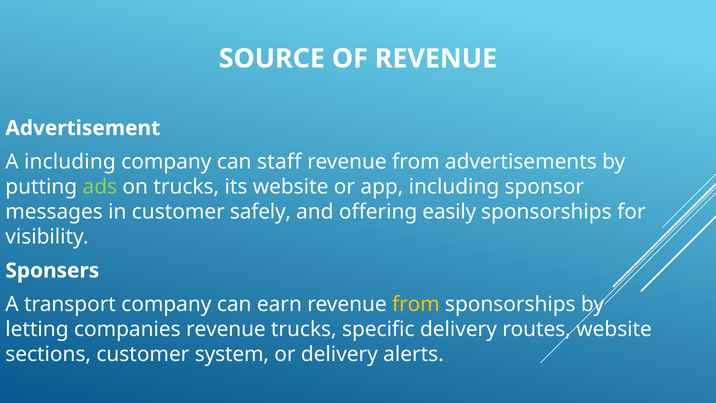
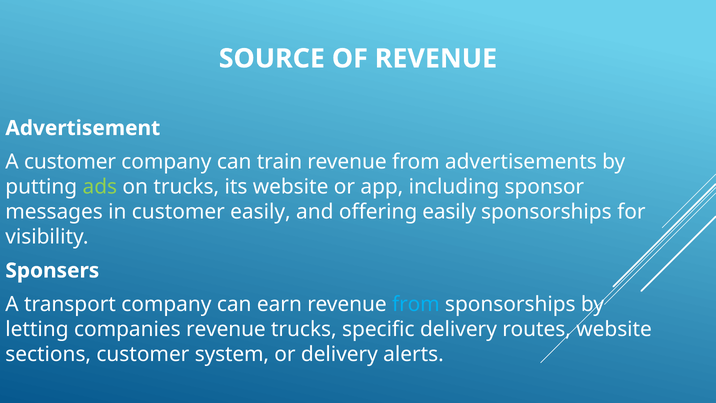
A including: including -> customer (70, 162)
staff: staff -> train (280, 162)
customer safely: safely -> easily (260, 212)
from colour: yellow -> light blue (416, 304)
